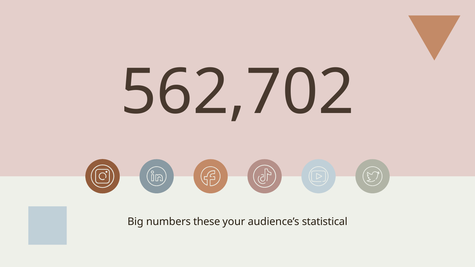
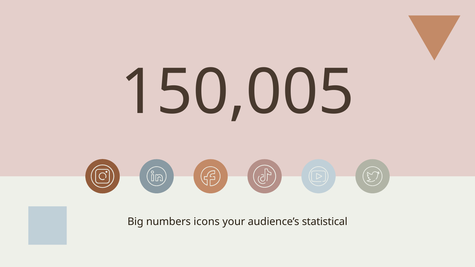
562,702: 562,702 -> 150,005 (237, 92)
these: these -> icons (207, 222)
